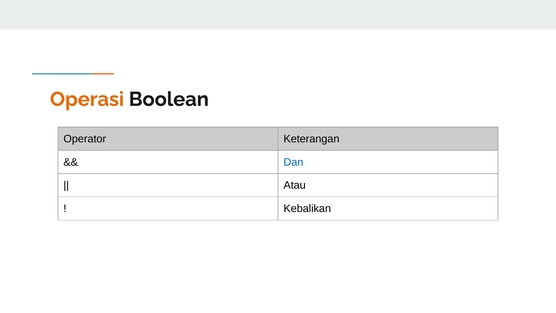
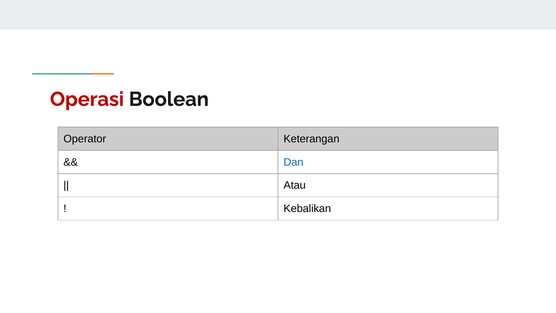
Operasi colour: orange -> red (87, 99)
